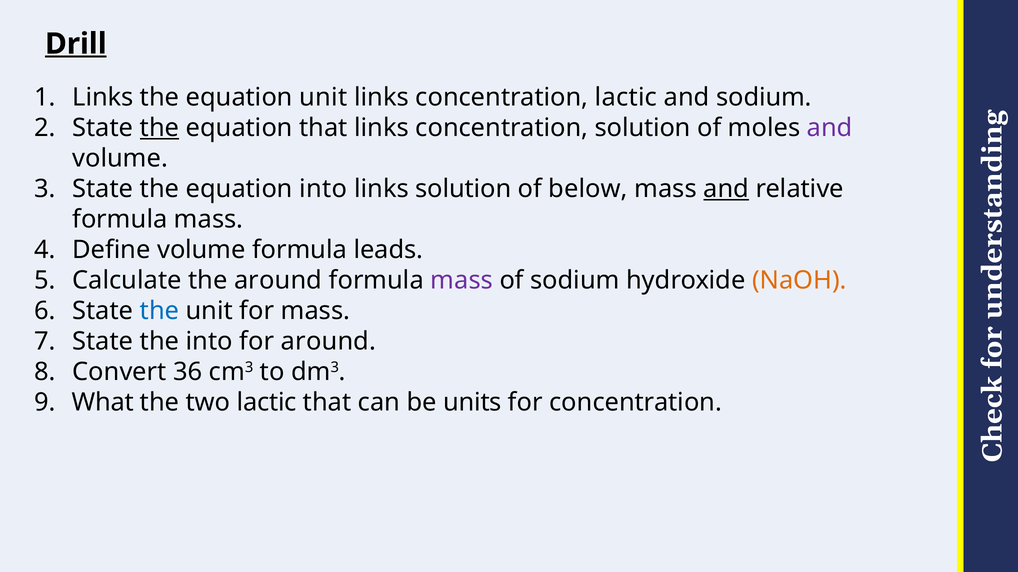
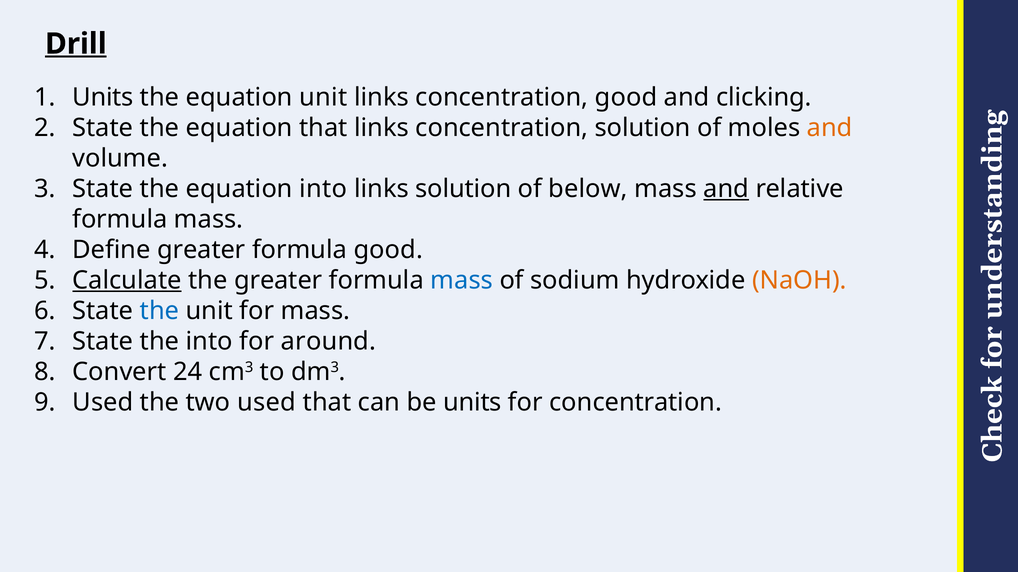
Links: Links -> Units (103, 97)
concentration lactic: lactic -> good (626, 97)
and sodium: sodium -> clicking (764, 97)
the underline: present -> none (160, 128)
and colour: purple -> orange (830, 128)
Define volume: volume -> greater (201, 250)
formula leads: leads -> good (388, 250)
Calculate underline: none -> present (127, 280)
the around: around -> greater (278, 280)
mass colour: purple -> blue (462, 280)
36: 36 -> 24 (188, 372)
What: What -> Used (103, 403)
two lactic: lactic -> used (267, 403)
